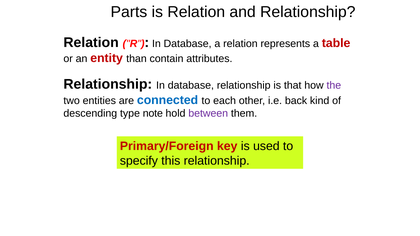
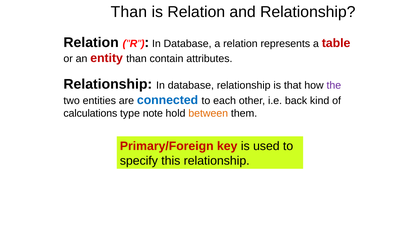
Parts: Parts -> Than (129, 12)
descending: descending -> calculations (90, 114)
between colour: purple -> orange (208, 114)
